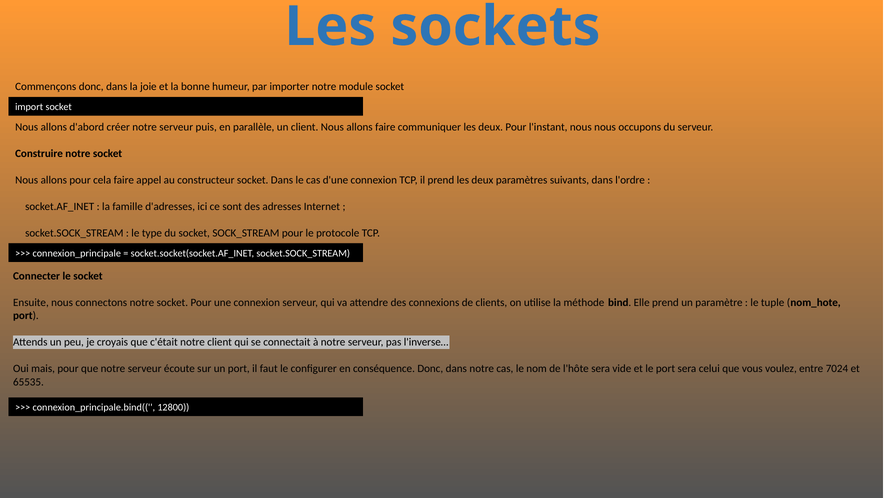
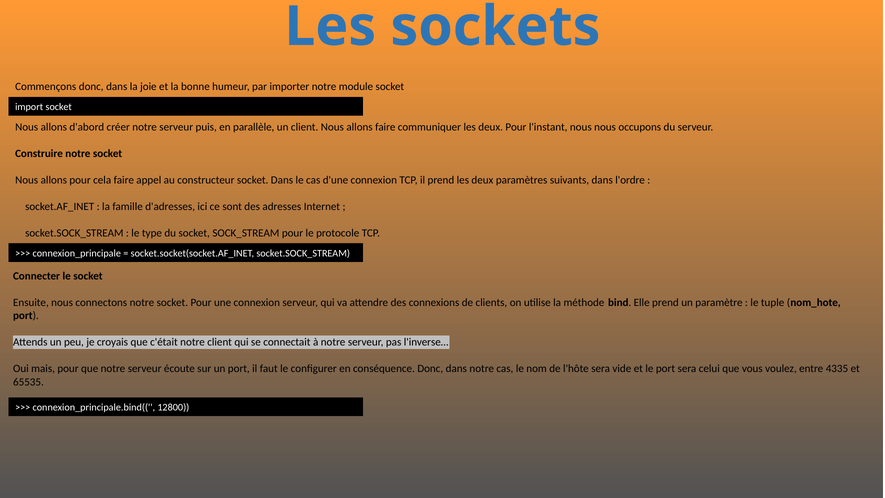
7024: 7024 -> 4335 (837, 369)
